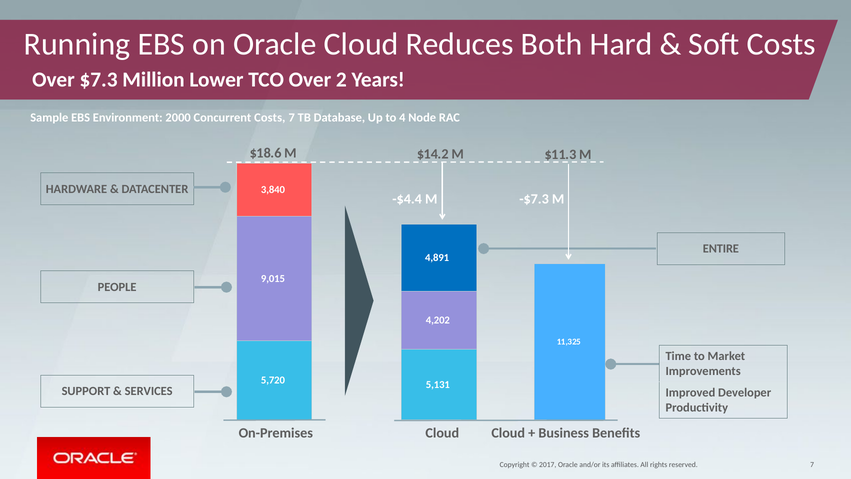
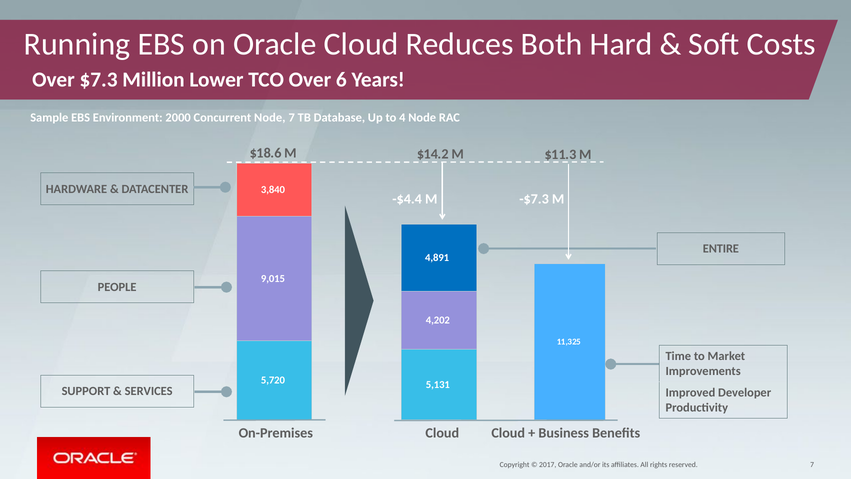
2: 2 -> 6 (341, 79)
Concurrent Costs: Costs -> Node (270, 118)
